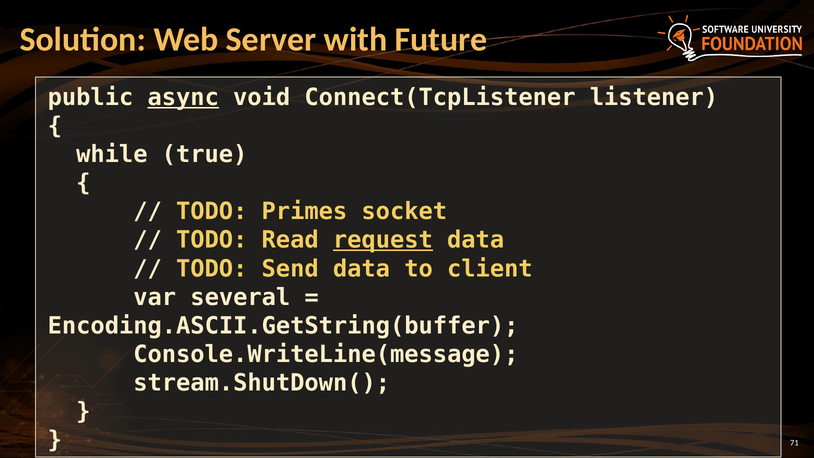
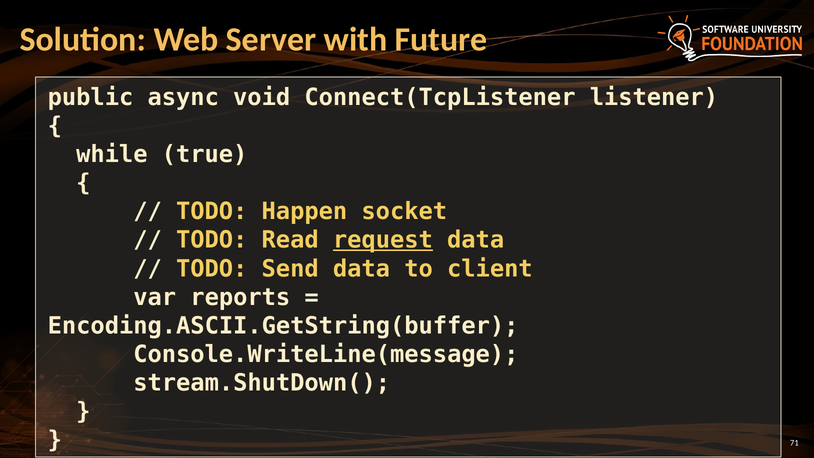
async underline: present -> none (183, 98)
Primes: Primes -> Happen (304, 212)
several: several -> reports (240, 297)
